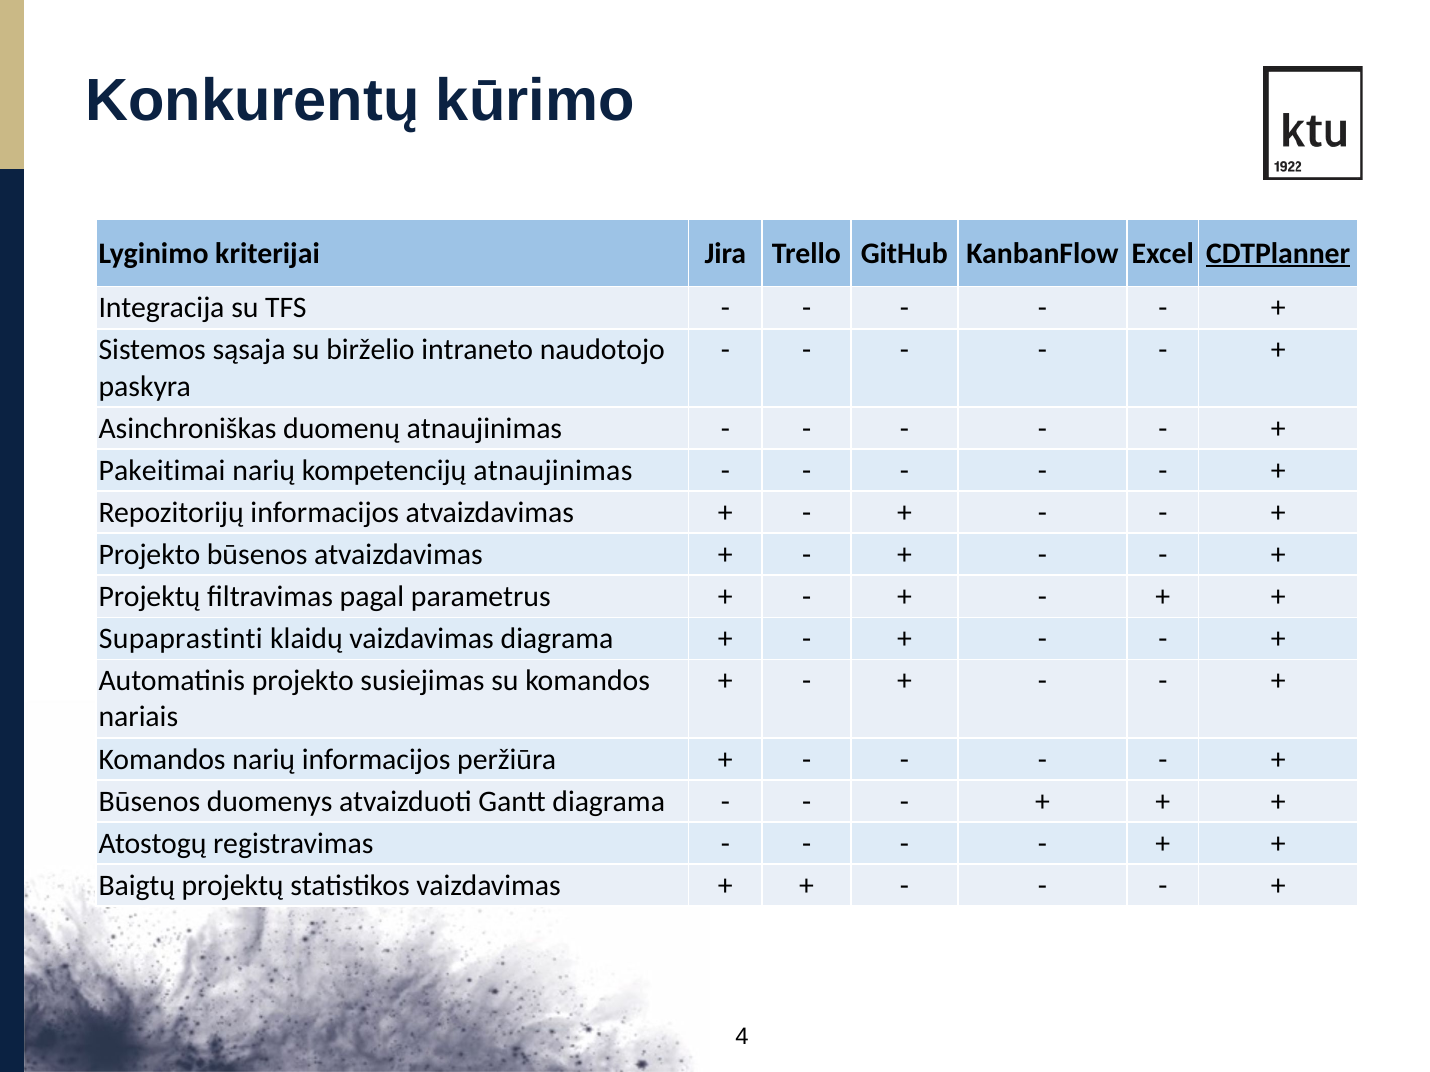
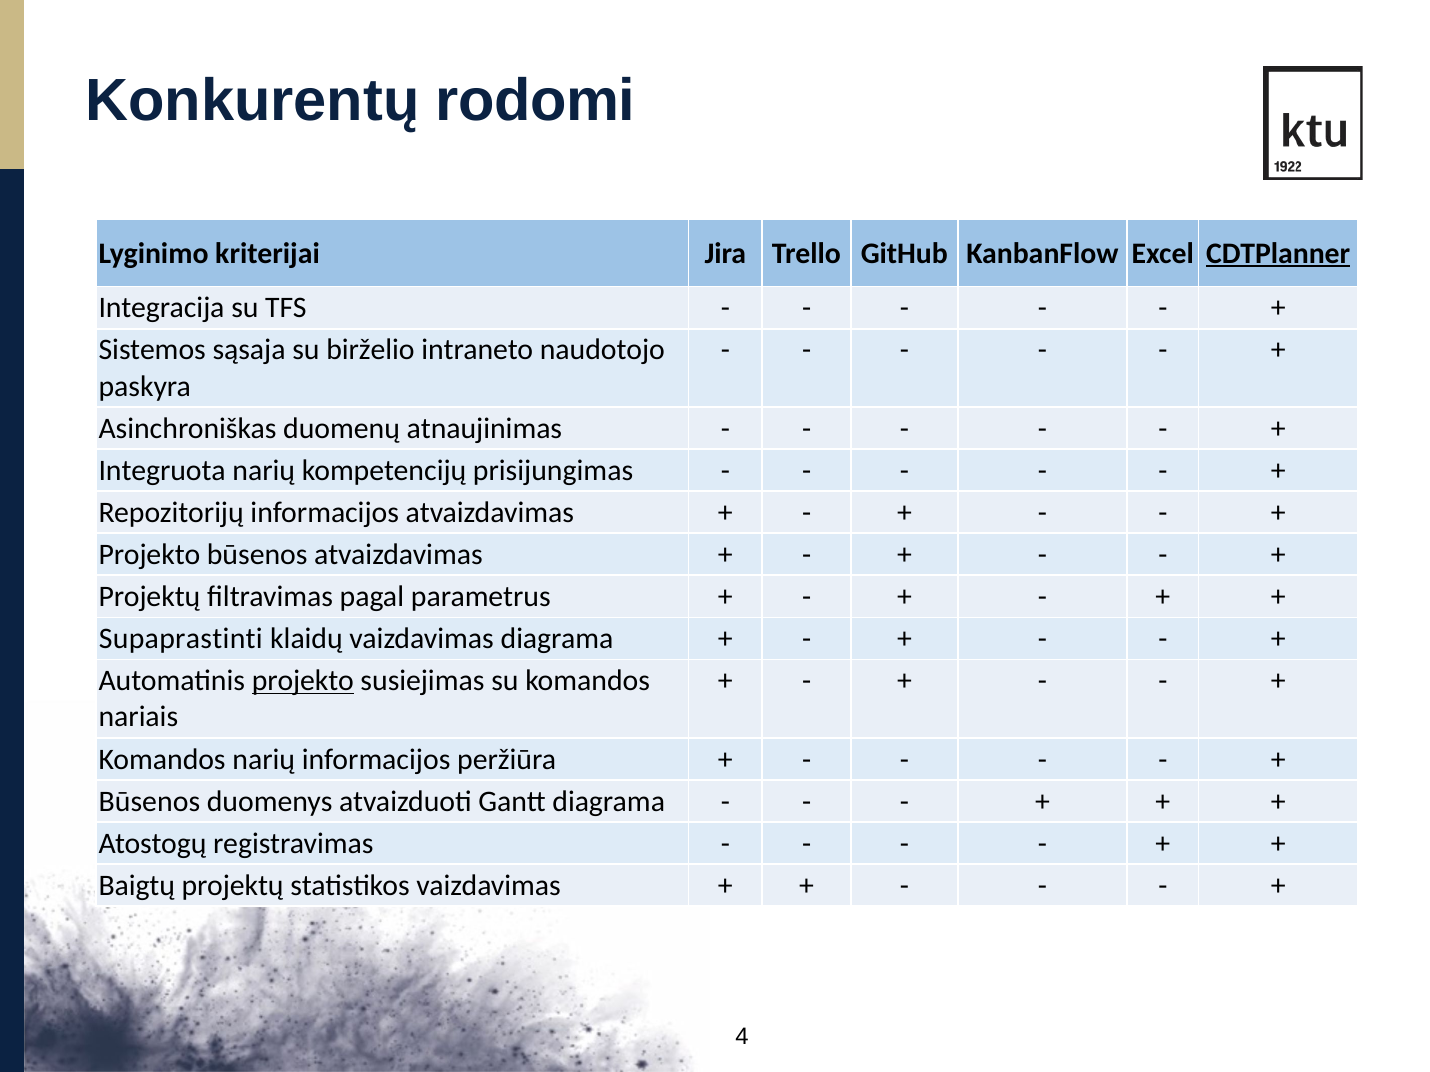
kūrimo: kūrimo -> rodomi (535, 101)
Pakeitimai: Pakeitimai -> Integruota (162, 471)
kompetencijų atnaujinimas: atnaujinimas -> prisijungimas (553, 471)
projekto underline: none -> present (303, 681)
